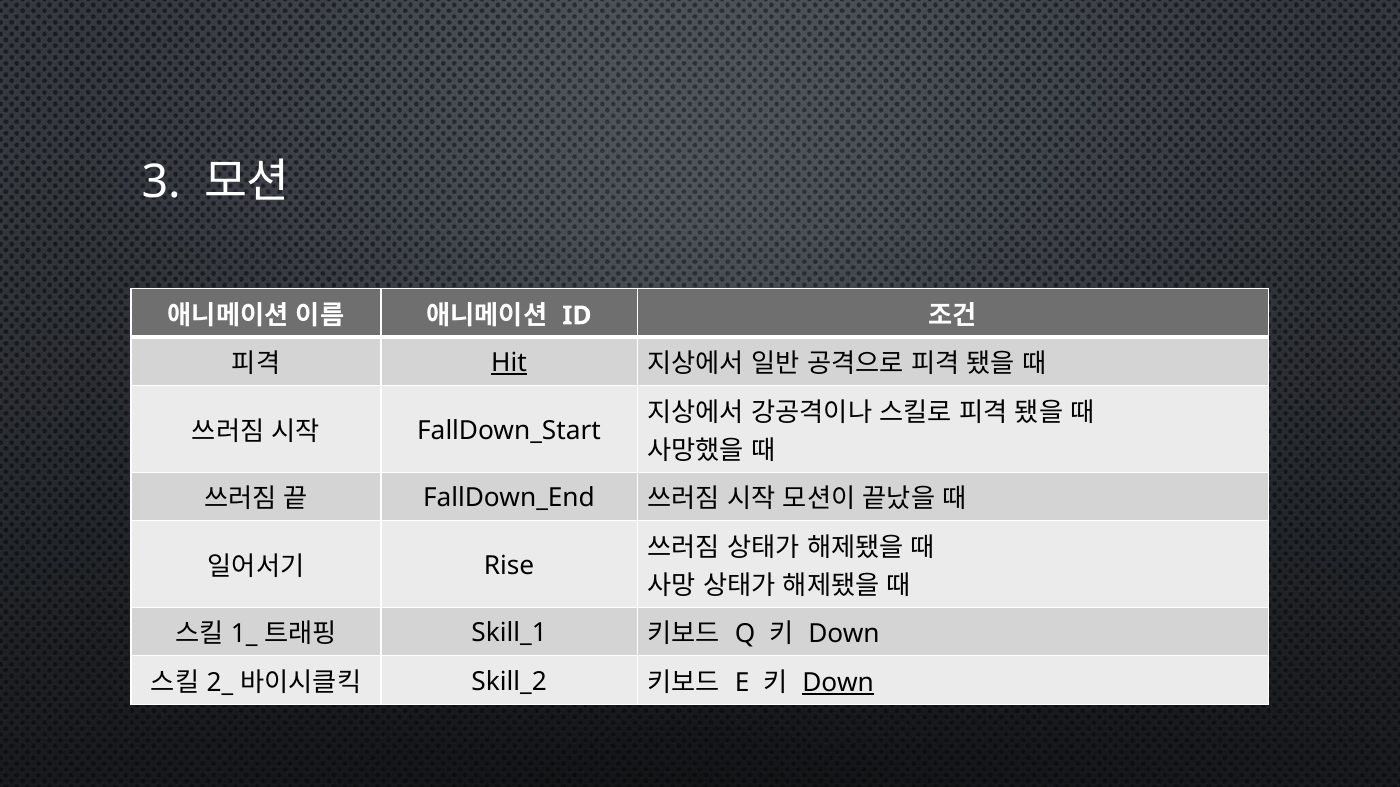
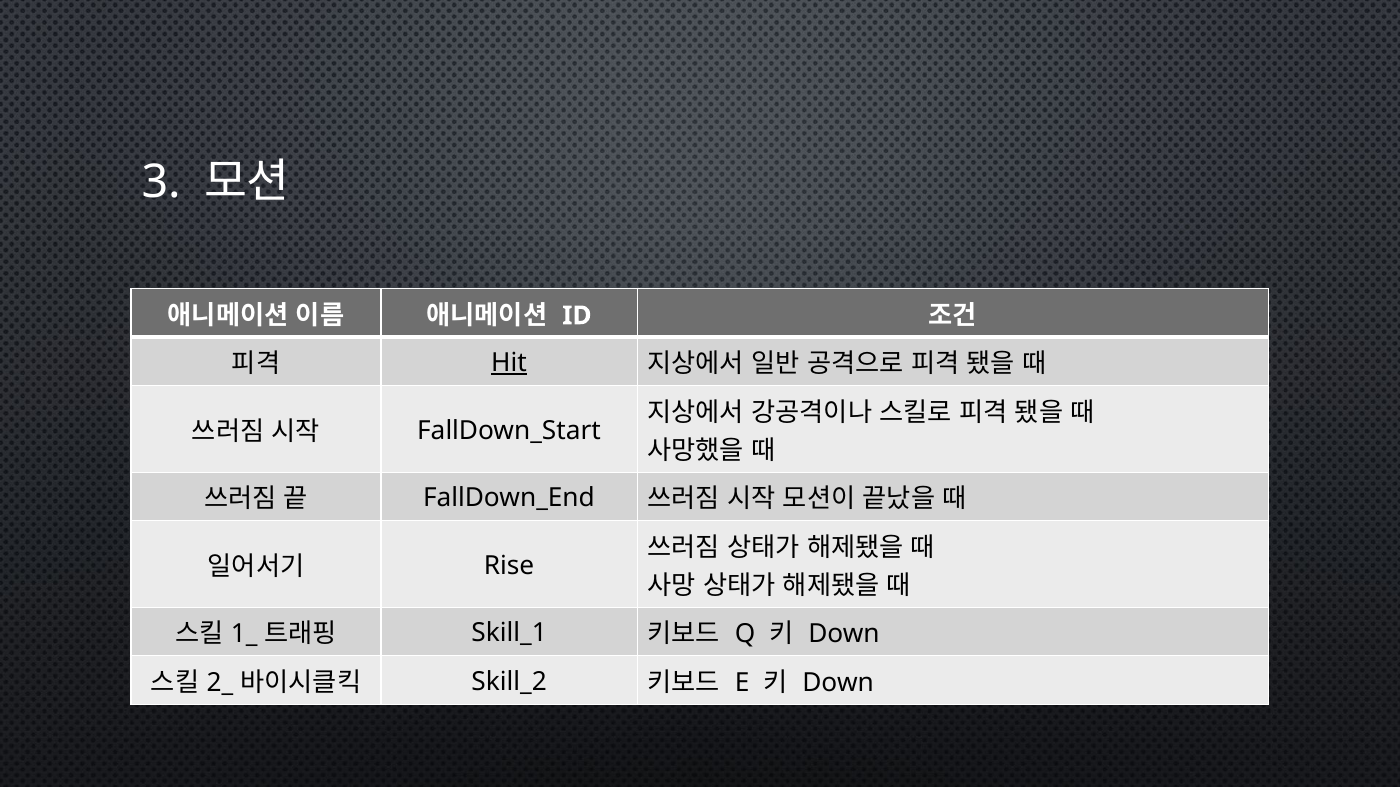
Down underline: present -> none (838, 683)
